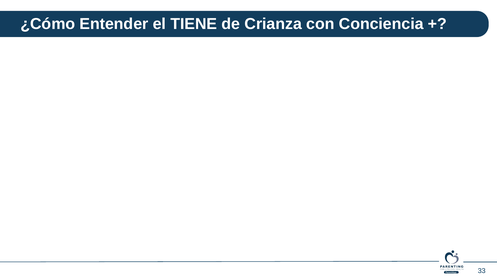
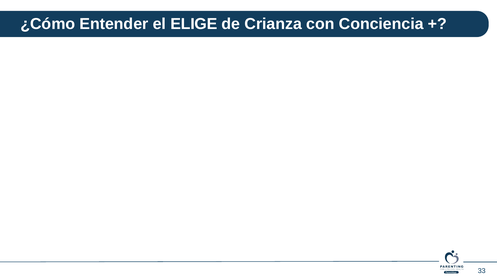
TIENE: TIENE -> ELIGE (194, 24)
